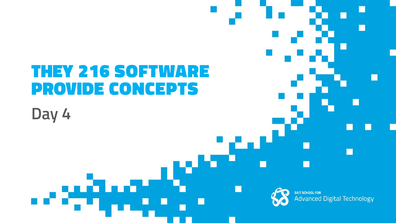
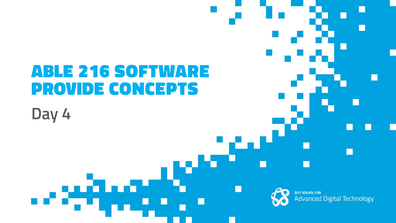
THEY: THEY -> ABLE (52, 71)
